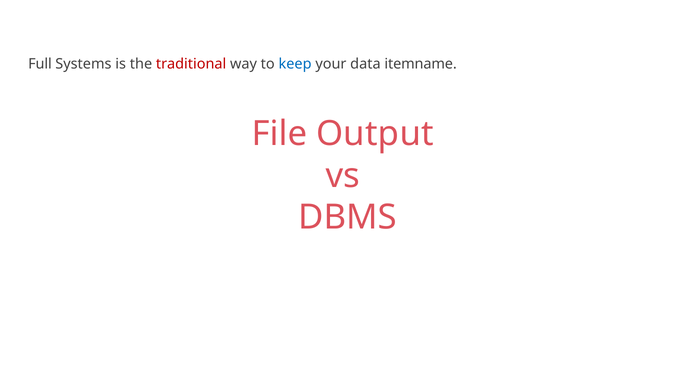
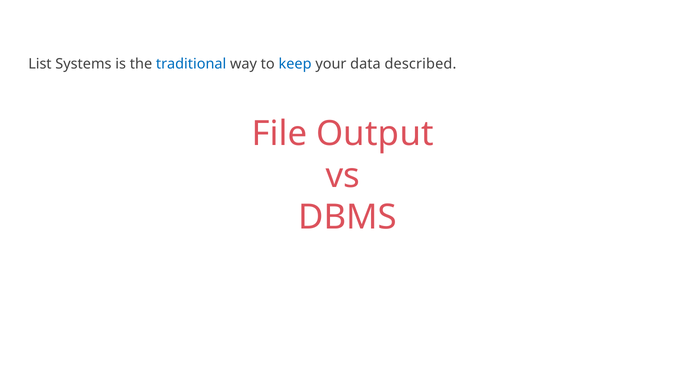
Full: Full -> List (40, 64)
traditional colour: red -> blue (191, 64)
itemname: itemname -> described (420, 64)
